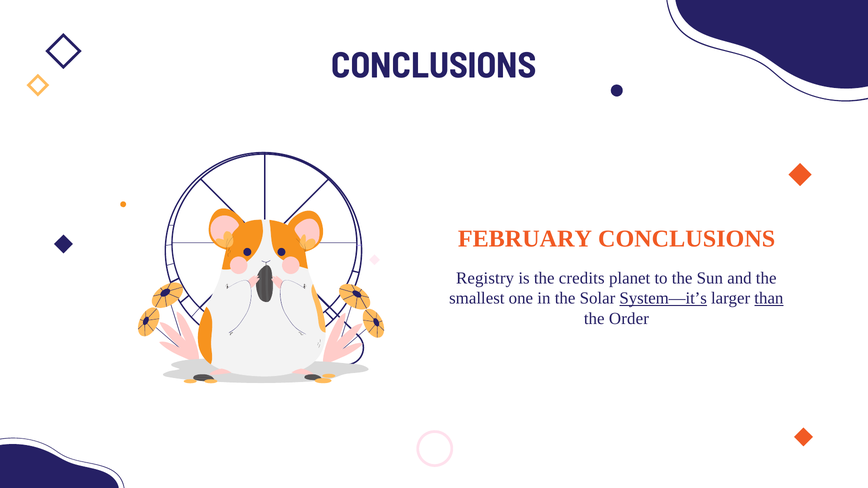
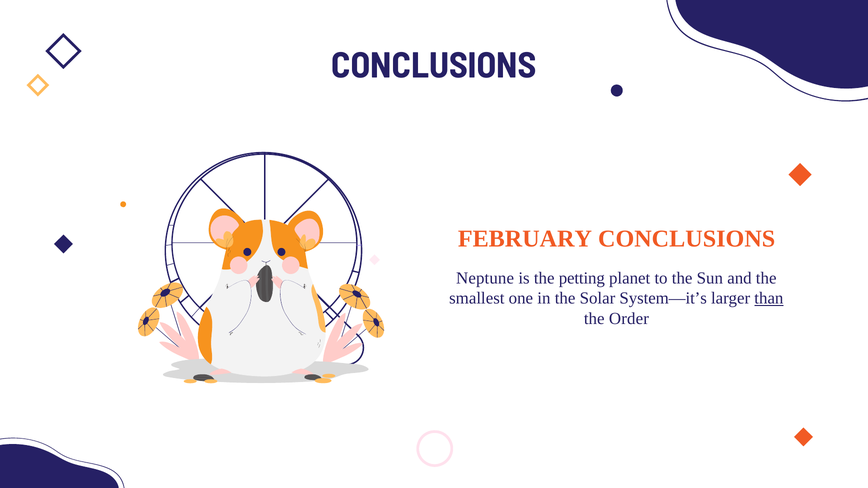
Registry: Registry -> Neptune (485, 278)
credits: credits -> petting (582, 278)
System—it’s underline: present -> none (663, 299)
